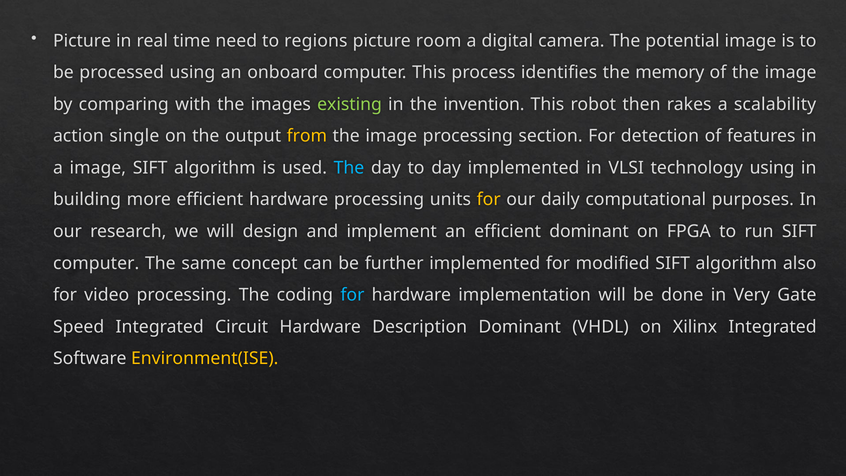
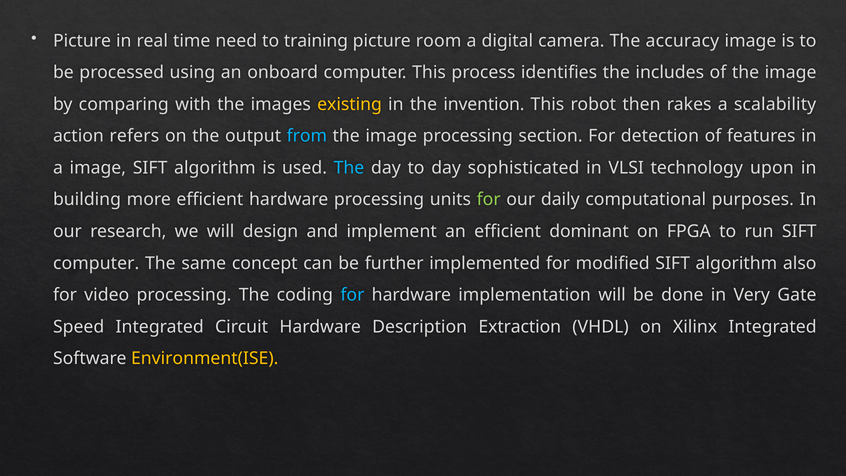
regions: regions -> training (316, 41)
potential: potential -> accuracy (682, 41)
memory: memory -> includes (670, 72)
existing colour: light green -> yellow (350, 104)
single: single -> refers (134, 136)
from colour: yellow -> light blue (307, 136)
day implemented: implemented -> sophisticated (524, 168)
technology using: using -> upon (772, 168)
for colour: yellow -> light green (489, 200)
Description Dominant: Dominant -> Extraction (520, 327)
